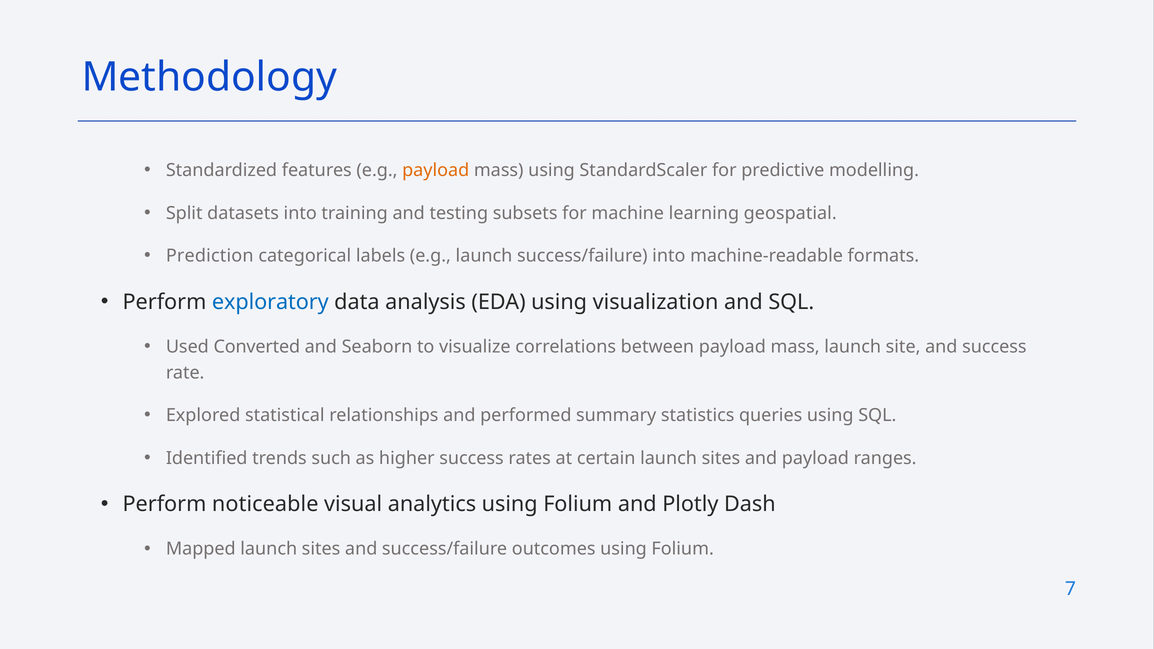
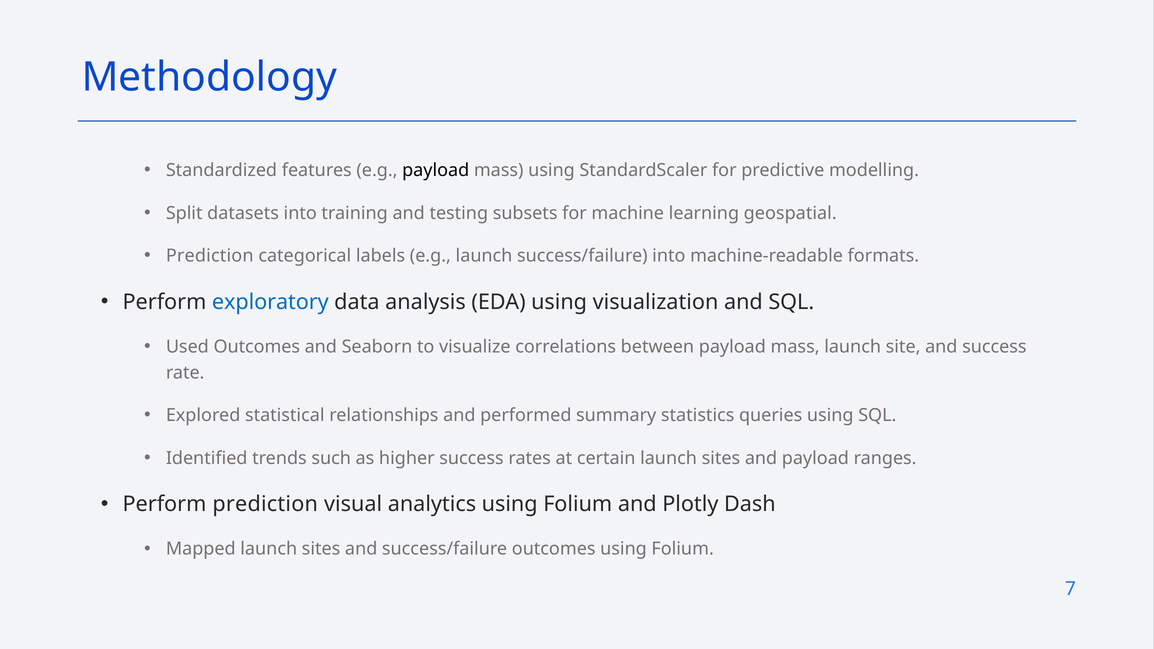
payload colour: orange -> black (436, 170)
Used Converted: Converted -> Outcomes (257, 347)
Perform noticeable: noticeable -> prediction (265, 504)
